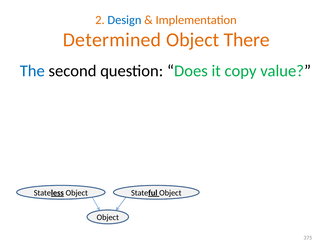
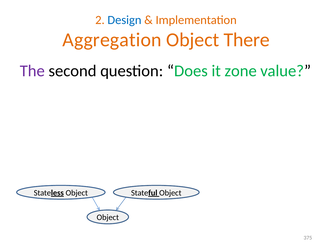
Determined: Determined -> Aggregation (112, 40)
The colour: blue -> purple (32, 71)
copy: copy -> zone (241, 71)
